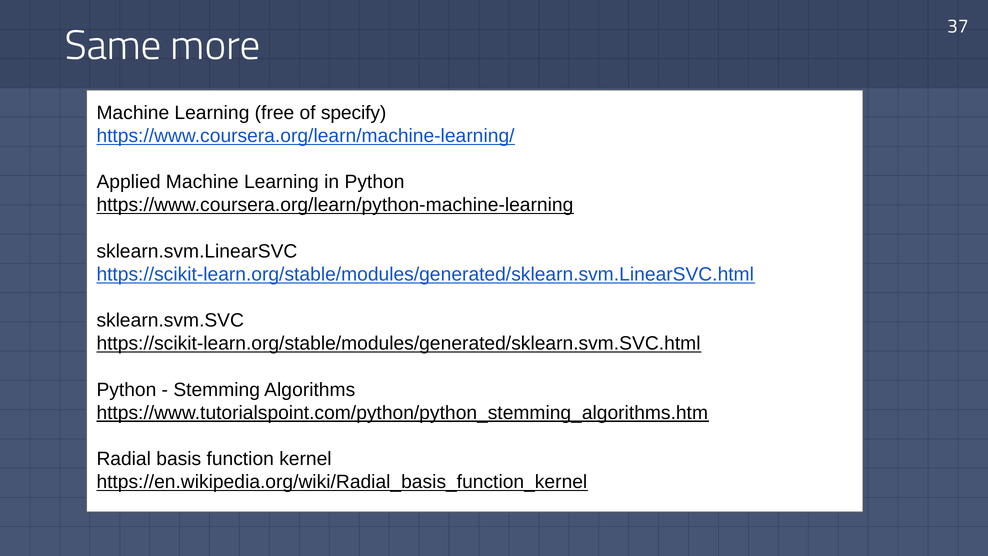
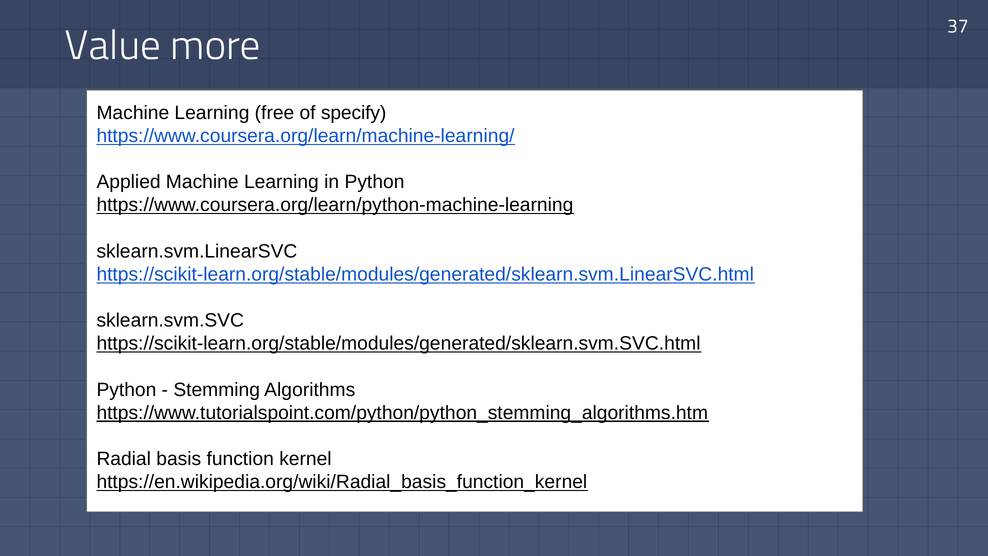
Same: Same -> Value (113, 46)
